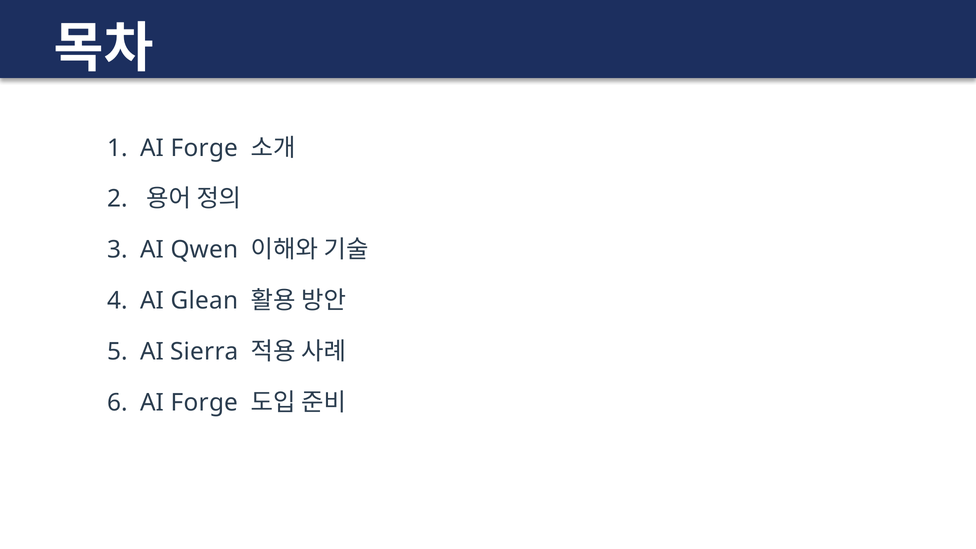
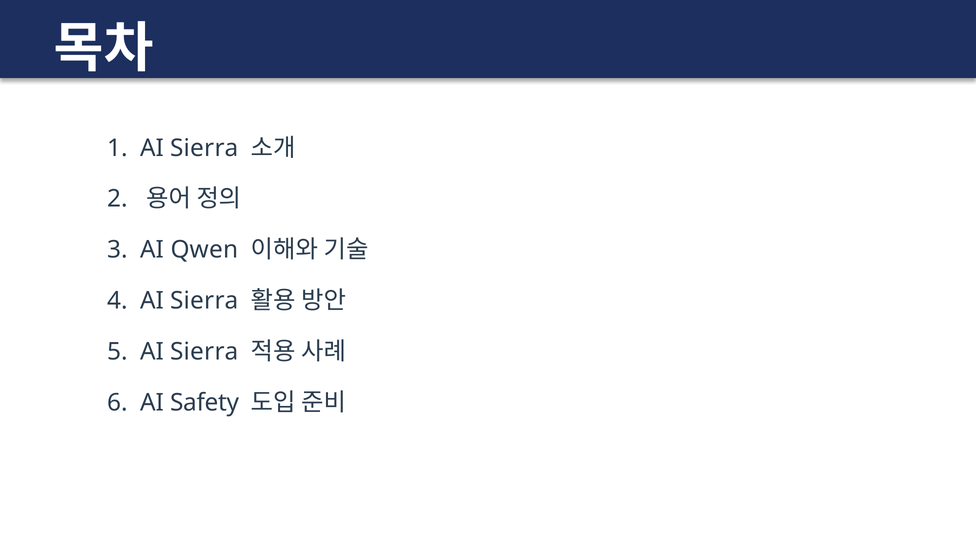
1 AI Forge: Forge -> Sierra (204, 148)
4 AI Glean: Glean -> Sierra (204, 301)
6 AI Forge: Forge -> Safety (205, 403)
